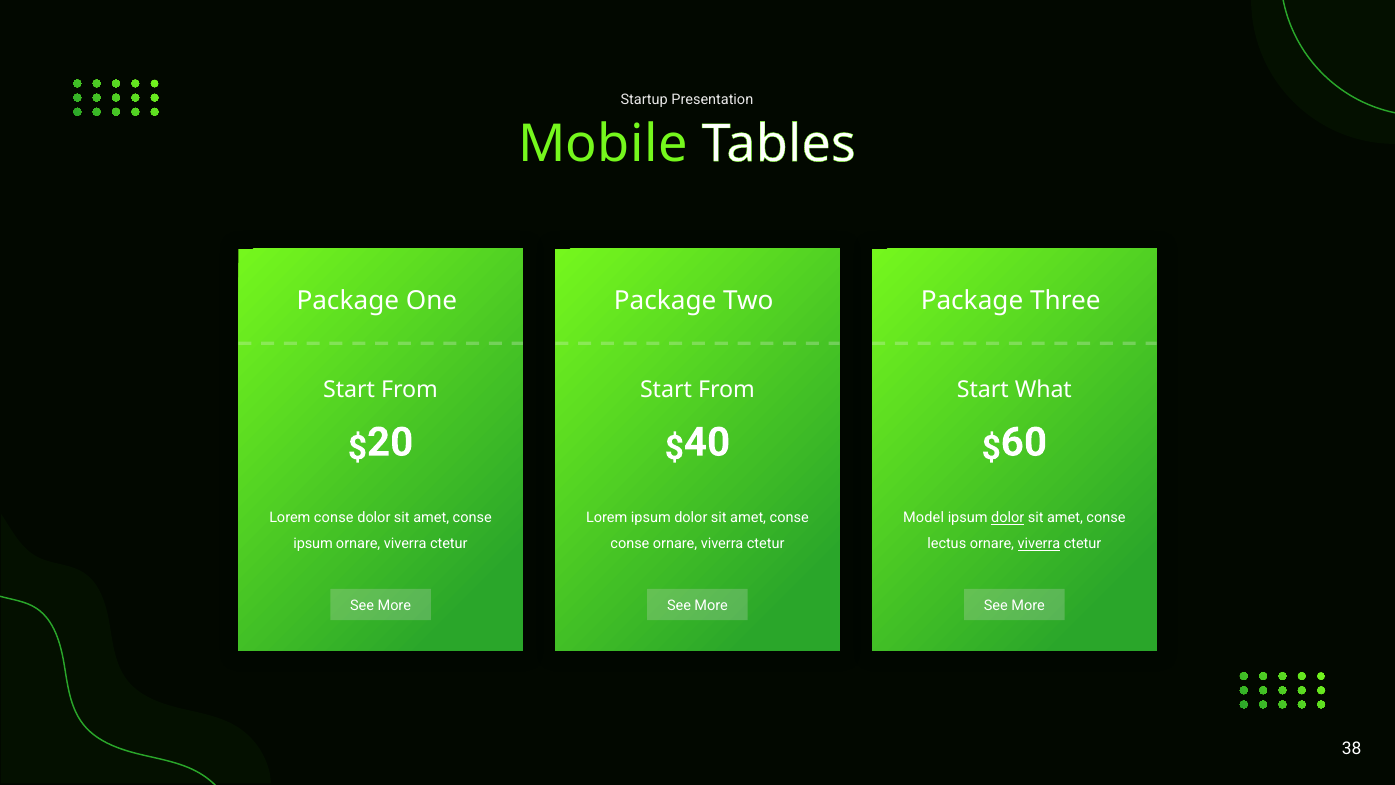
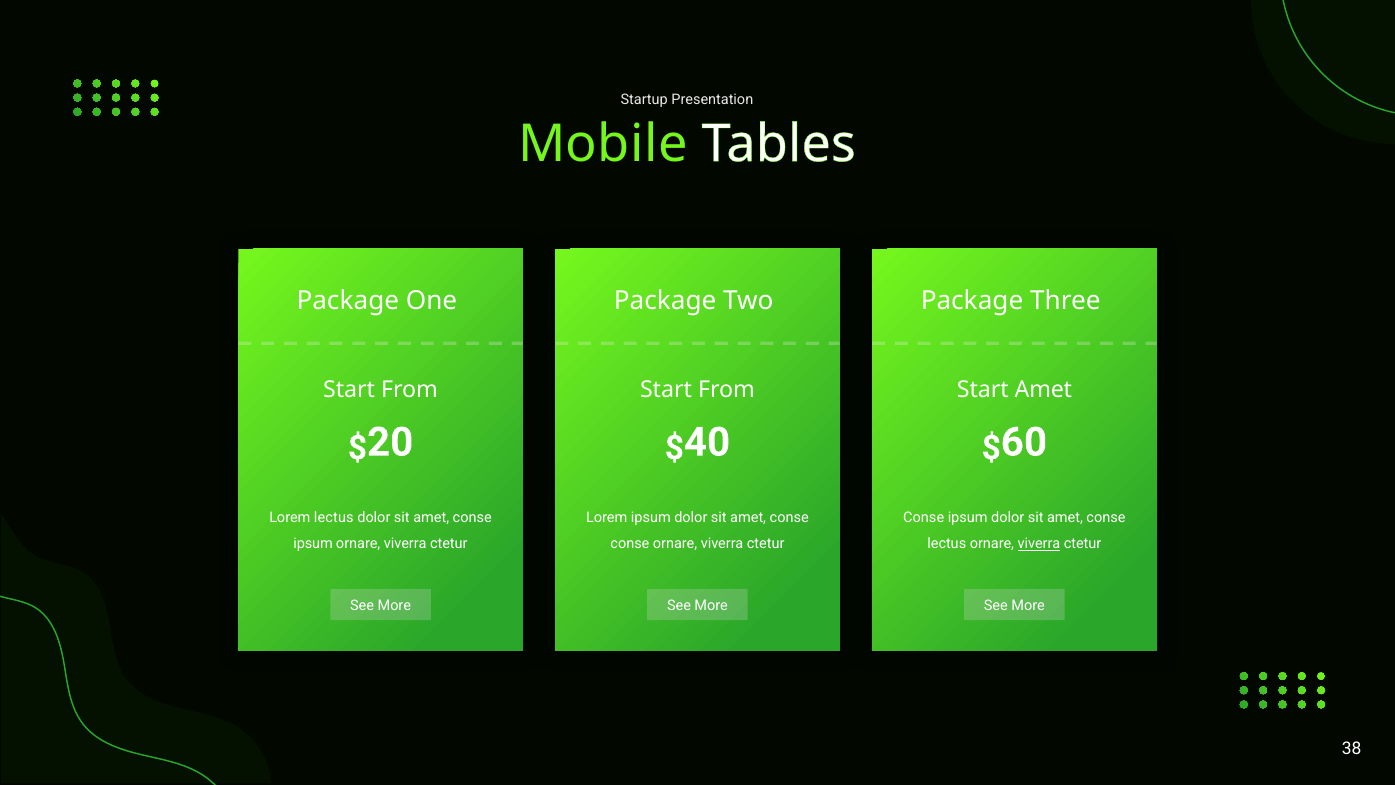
Start What: What -> Amet (1043, 390)
Lorem conse: conse -> lectus (334, 518)
Model: Model -> Conse (924, 518)
dolor underline: present -> none (1008, 518)
